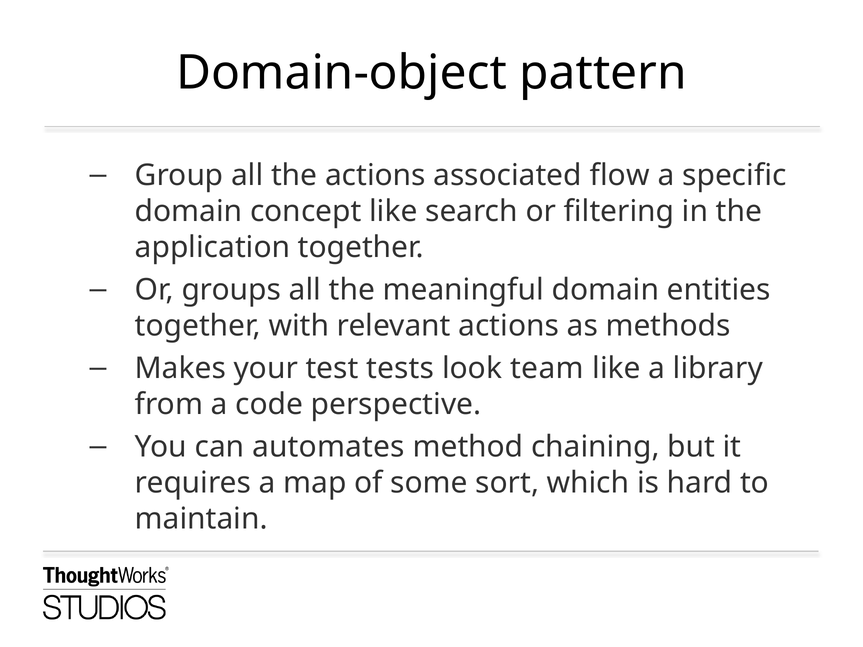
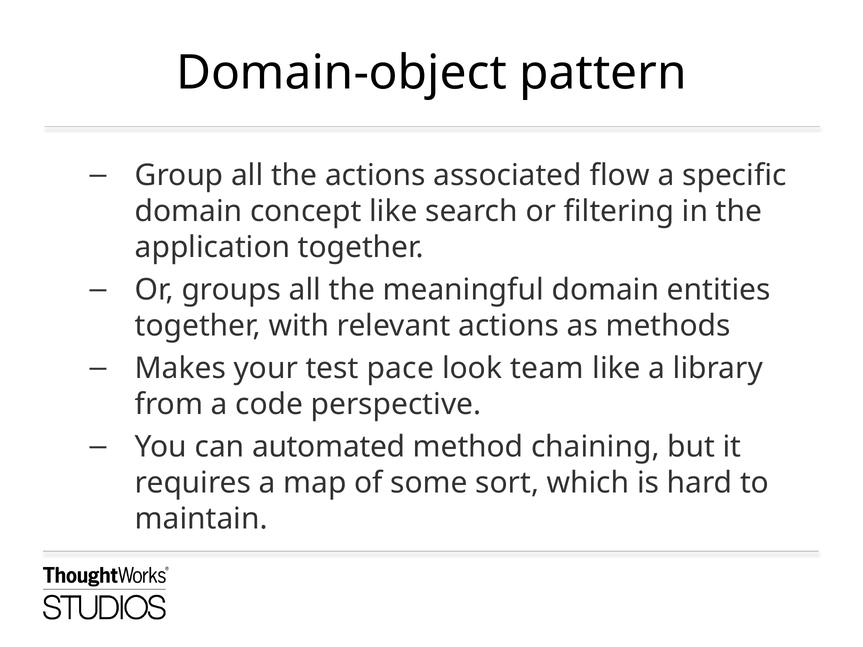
tests: tests -> pace (400, 369)
automates: automates -> automated (329, 447)
